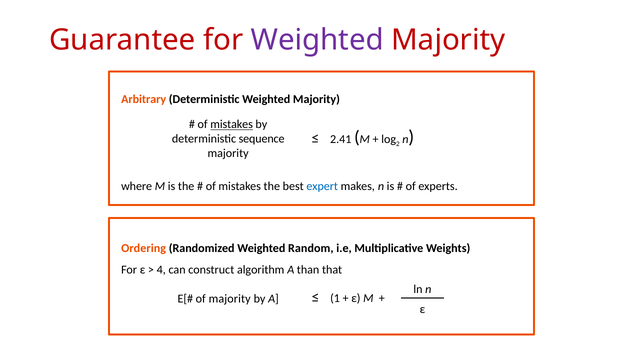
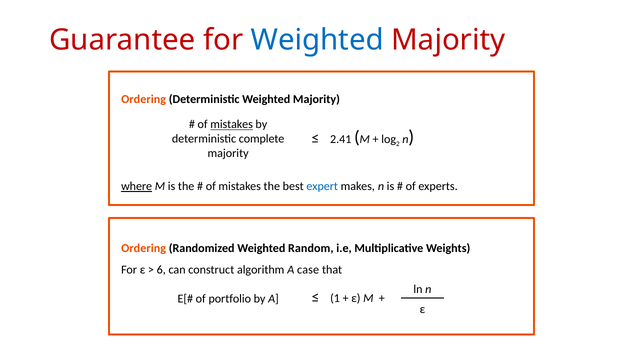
Weighted colour: purple -> blue (317, 40)
Arbitrary: Arbitrary -> Ordering (144, 99)
sequence: sequence -> complete (262, 139)
where underline: none -> present (137, 186)
4: 4 -> 6 (161, 270)
than: than -> case (308, 270)
of majority: majority -> portfolio (230, 299)
